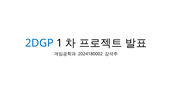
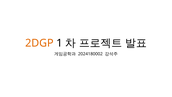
2DGP colour: blue -> orange (39, 43)
